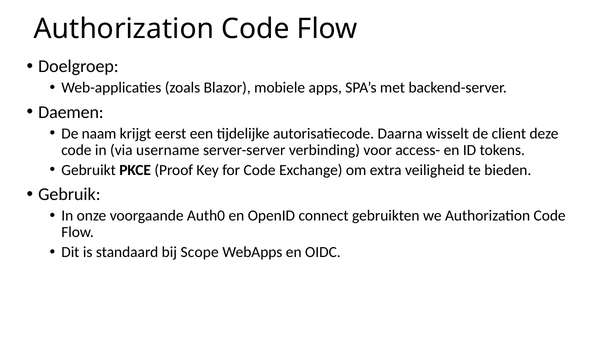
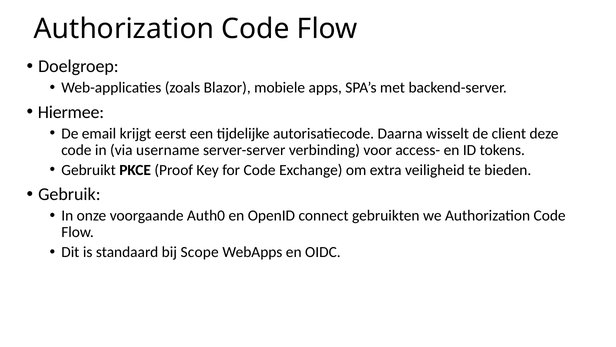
Daemen: Daemen -> Hiermee (71, 112)
naam: naam -> email (99, 133)
